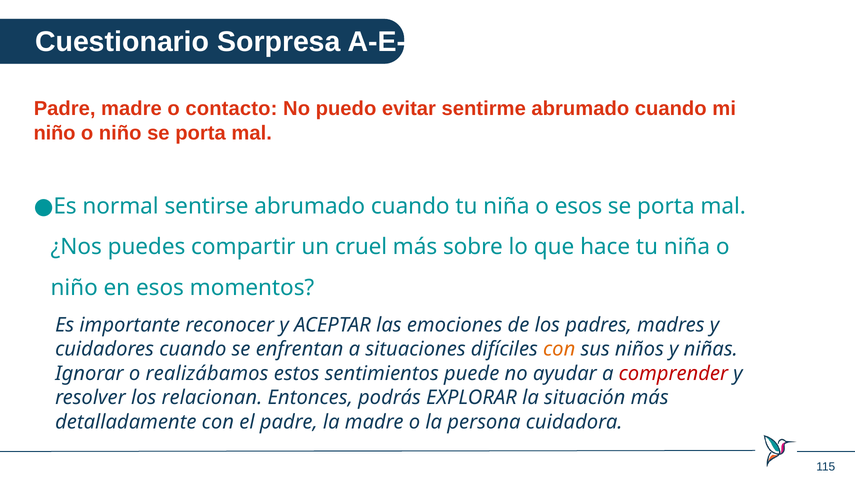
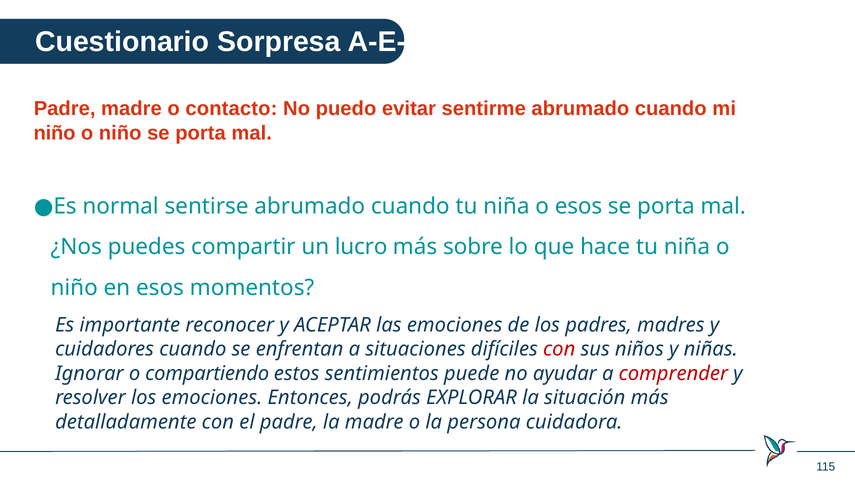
cruel: cruel -> lucro (361, 247)
con colour: orange -> red (559, 349)
realizábamos: realizábamos -> compartiendo (207, 373)
los relacionan: relacionan -> emociones (212, 398)
